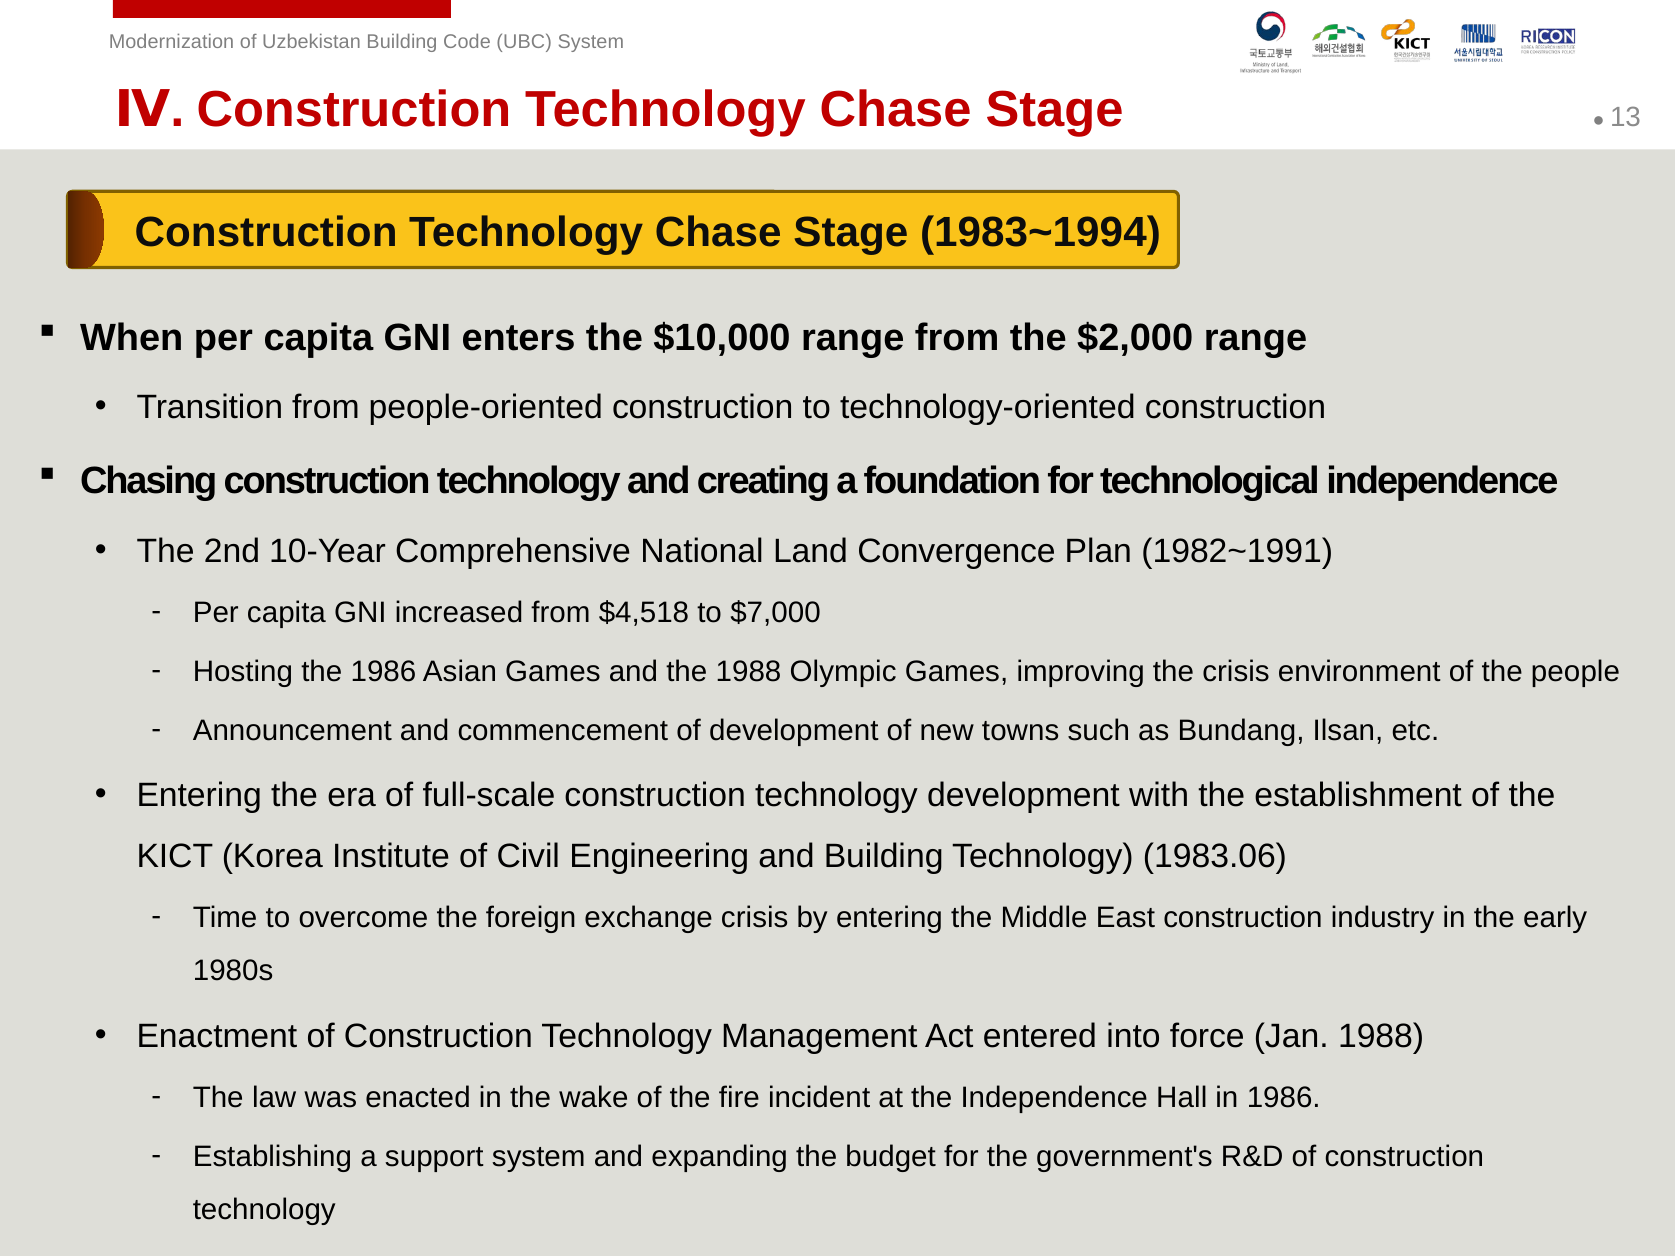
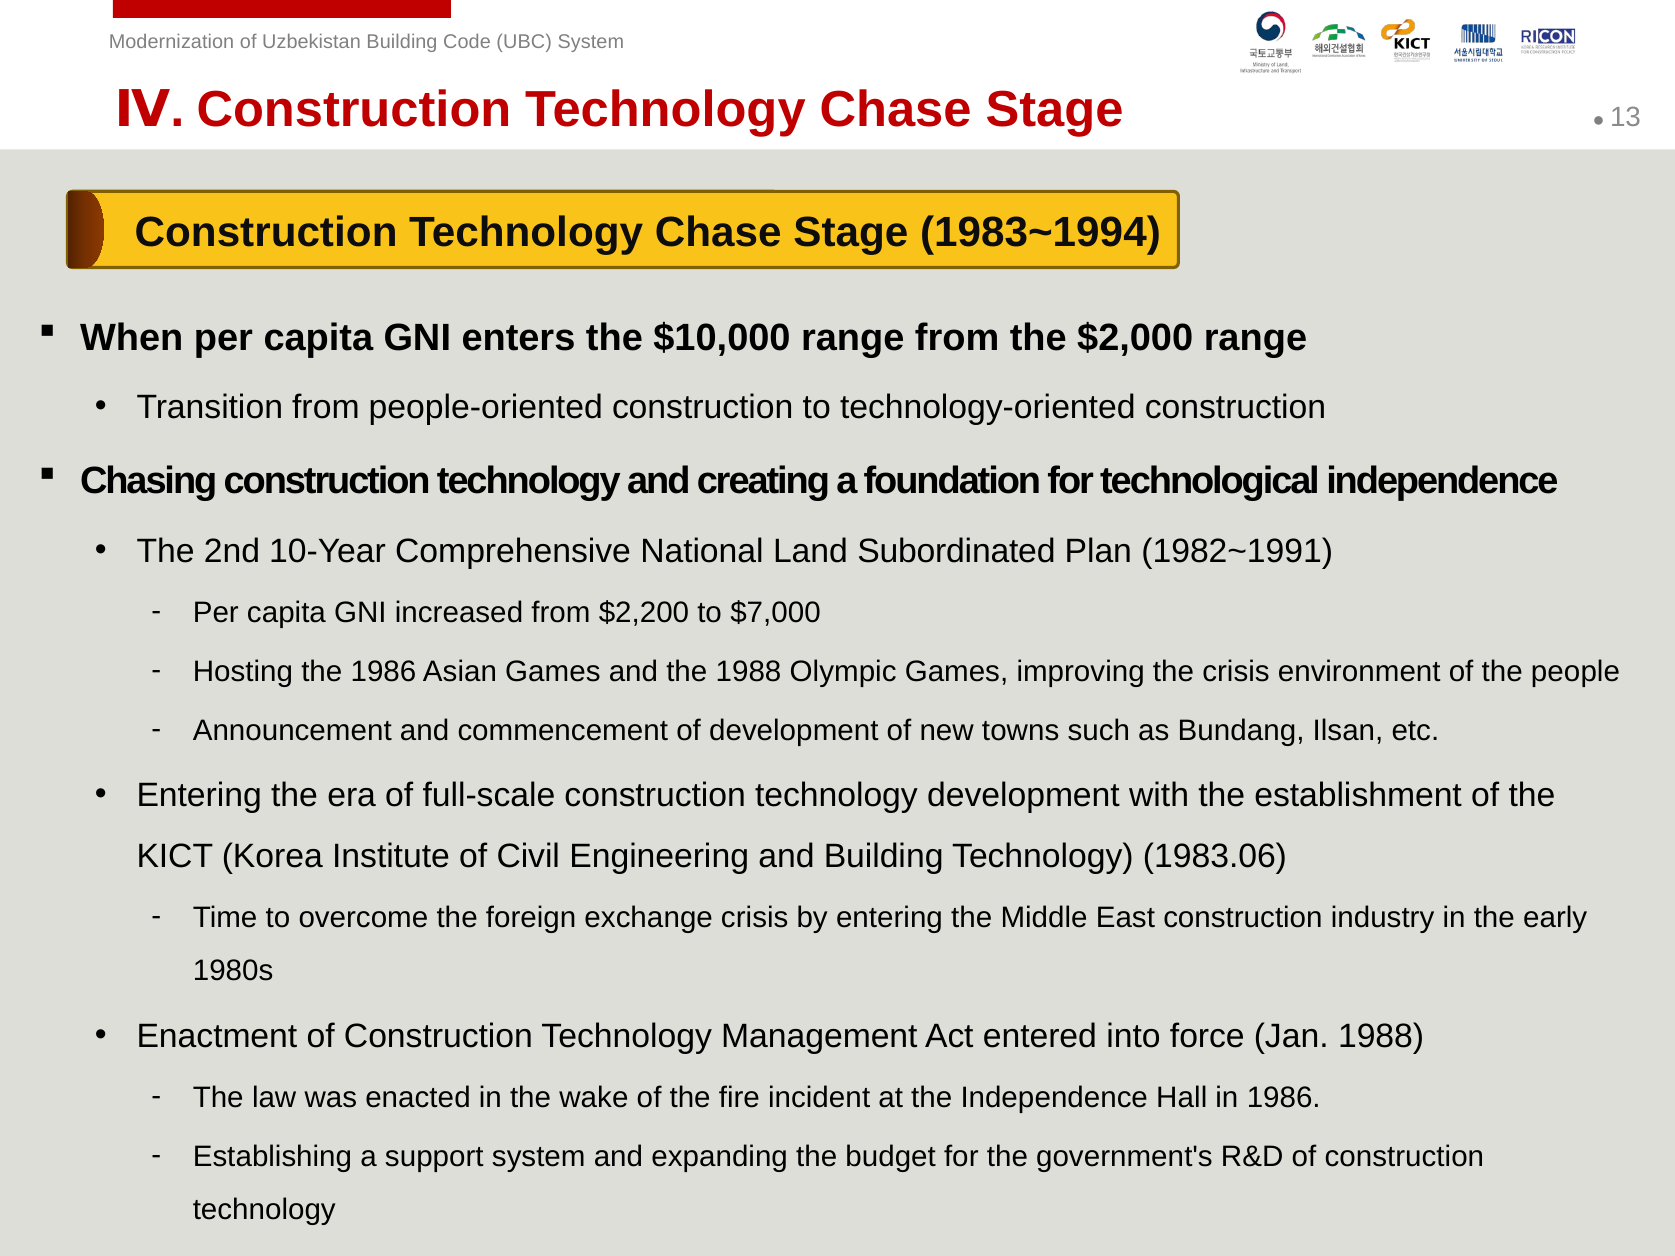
Convergence: Convergence -> Subordinated (956, 551)
$4,518: $4,518 -> $2,200 (644, 613)
